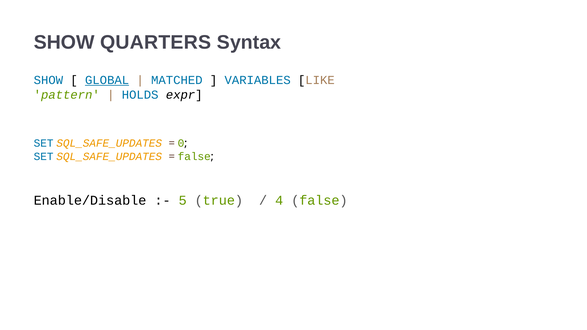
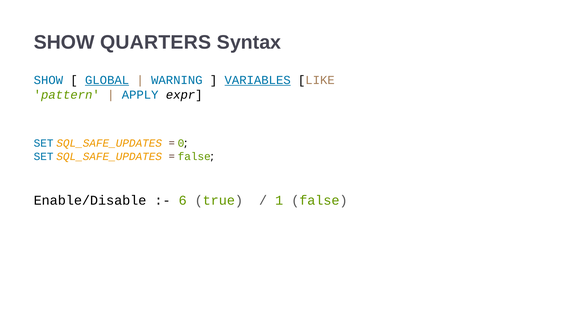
MATCHED: MATCHED -> WARNING (177, 80)
VARIABLES underline: none -> present (258, 80)
HOLDS: HOLDS -> APPLY (140, 95)
5: 5 -> 6 (183, 200)
4: 4 -> 1 (279, 200)
